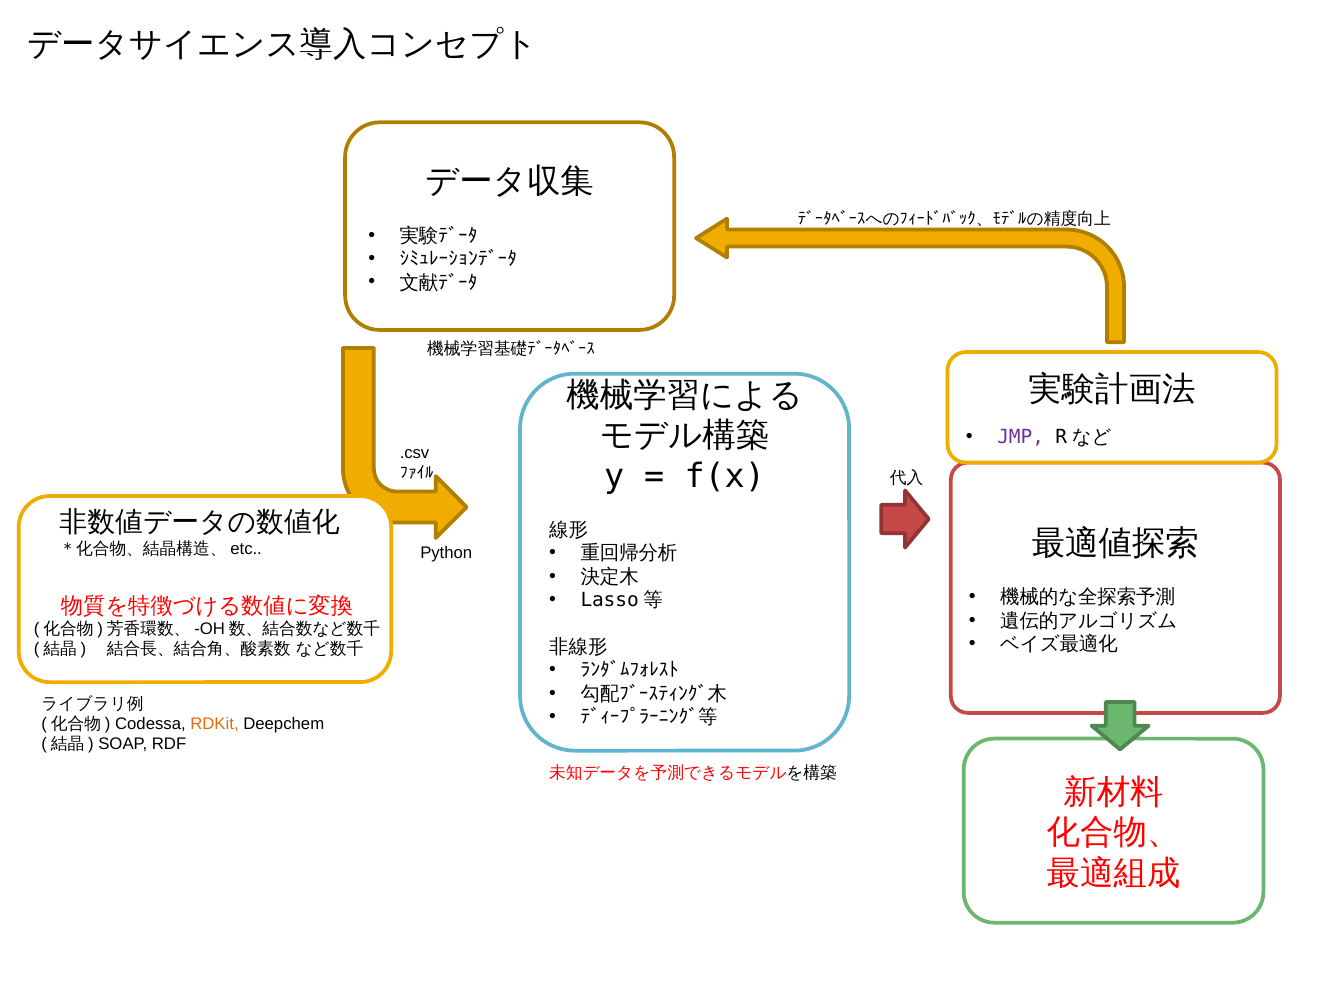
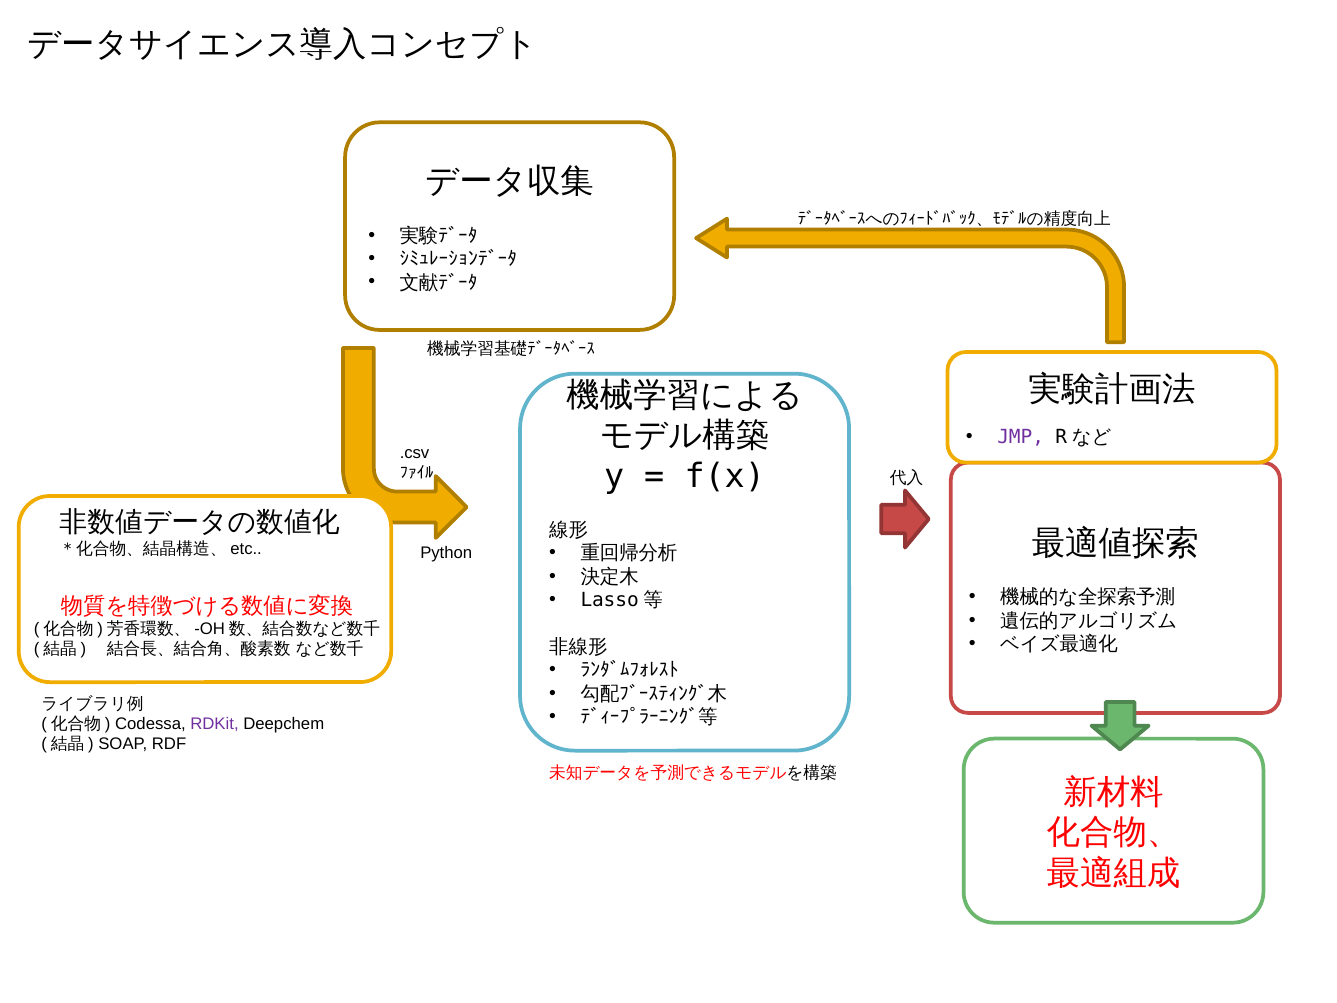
RDKit colour: orange -> purple (214, 724)
